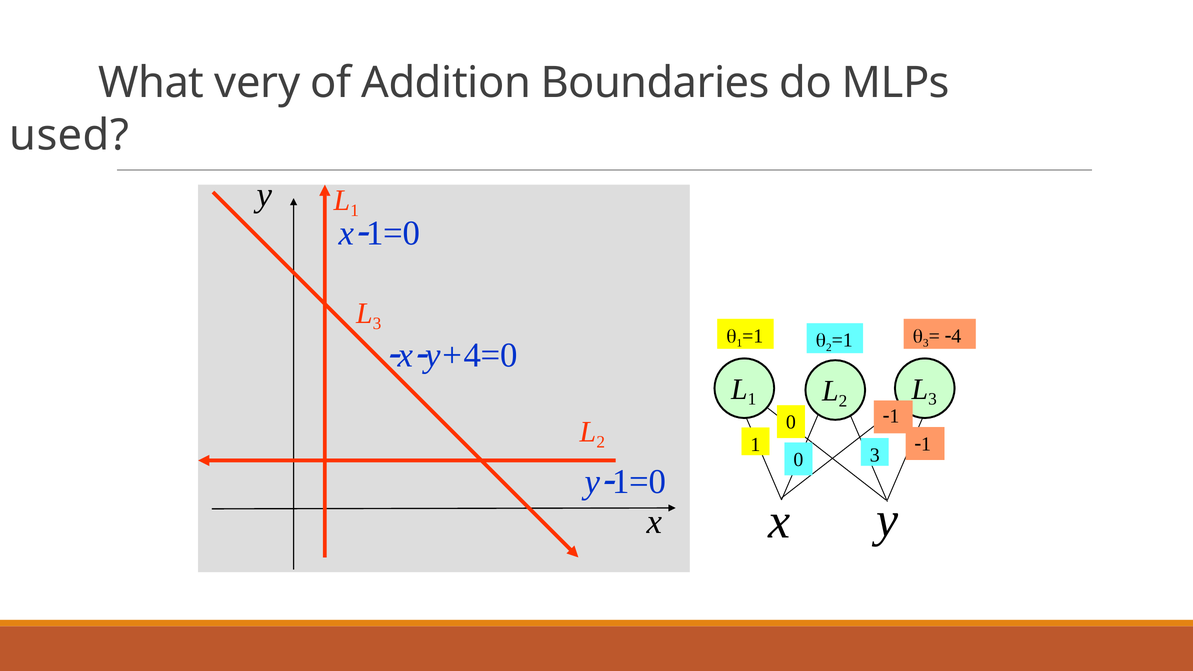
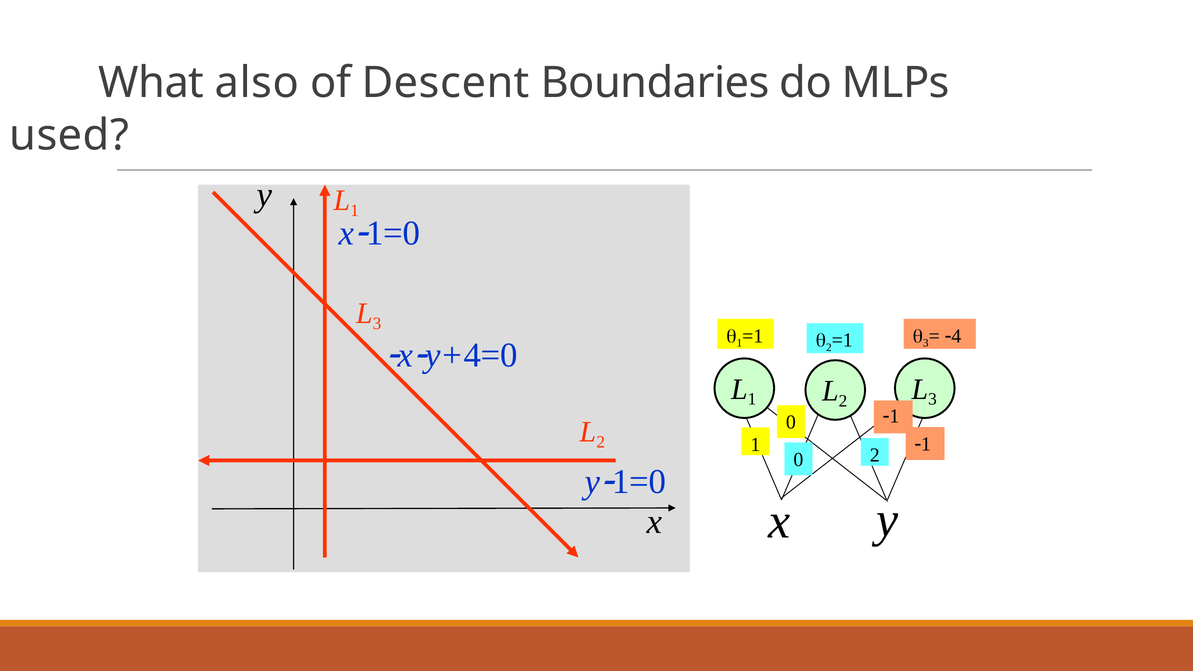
very: very -> also (257, 83)
Addition: Addition -> Descent (446, 83)
0 3: 3 -> 2 (875, 455)
